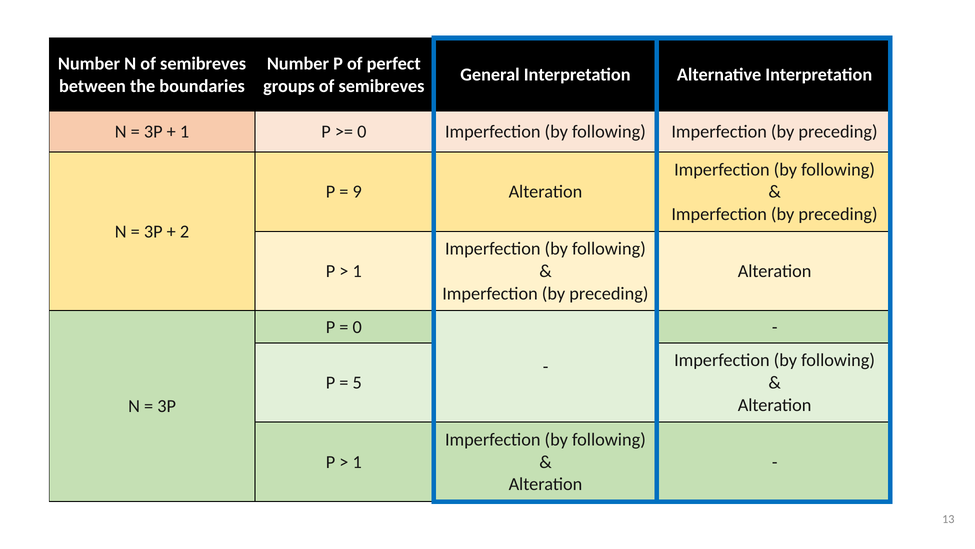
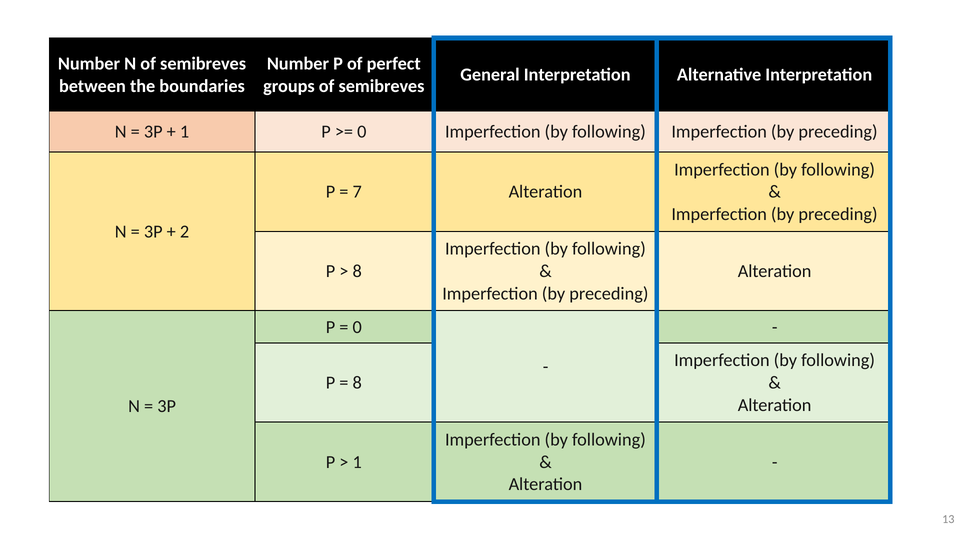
9: 9 -> 7 (357, 192)
1: 1 -> 8 (357, 271)
5: 5 -> 8 (357, 382)
